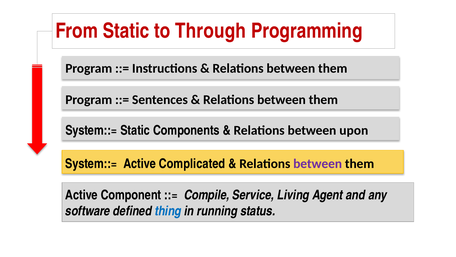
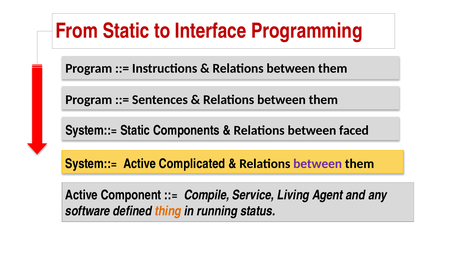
Through: Through -> Interface (211, 31)
upon: upon -> faced (354, 130)
thing colour: blue -> orange (168, 211)
